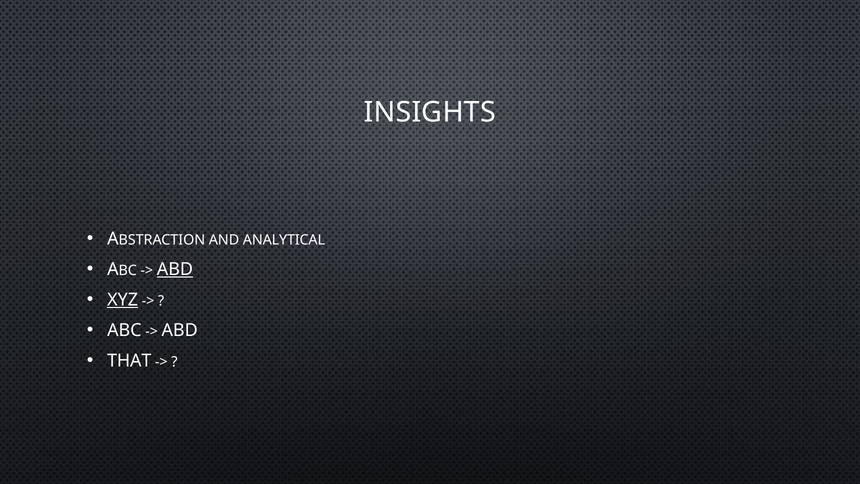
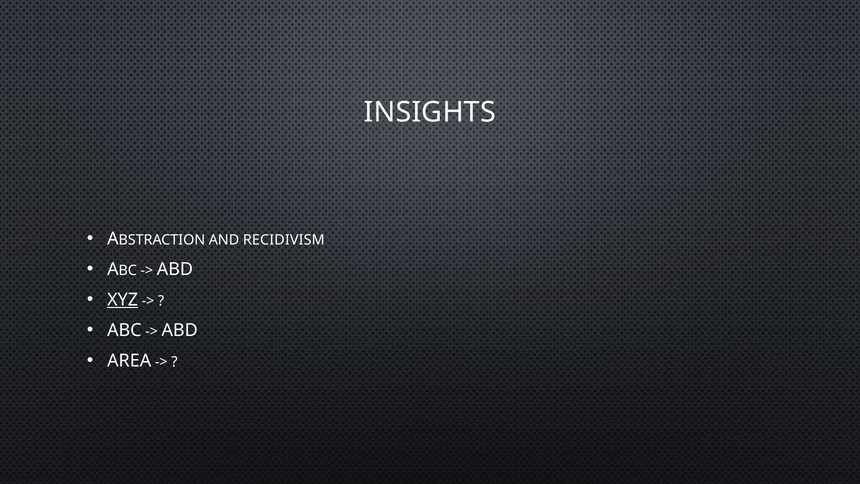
ANALYTICAL: ANALYTICAL -> RECIDIVISM (284, 240)
ABD underline: present -> none (175, 269)
THAT: THAT -> AREA (129, 360)
